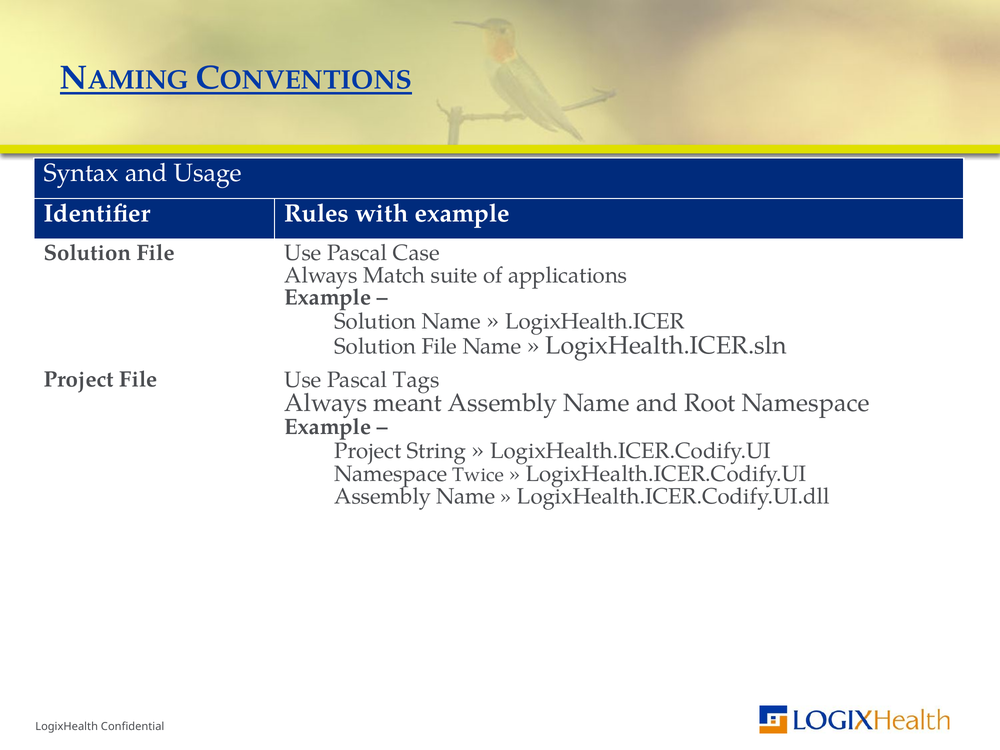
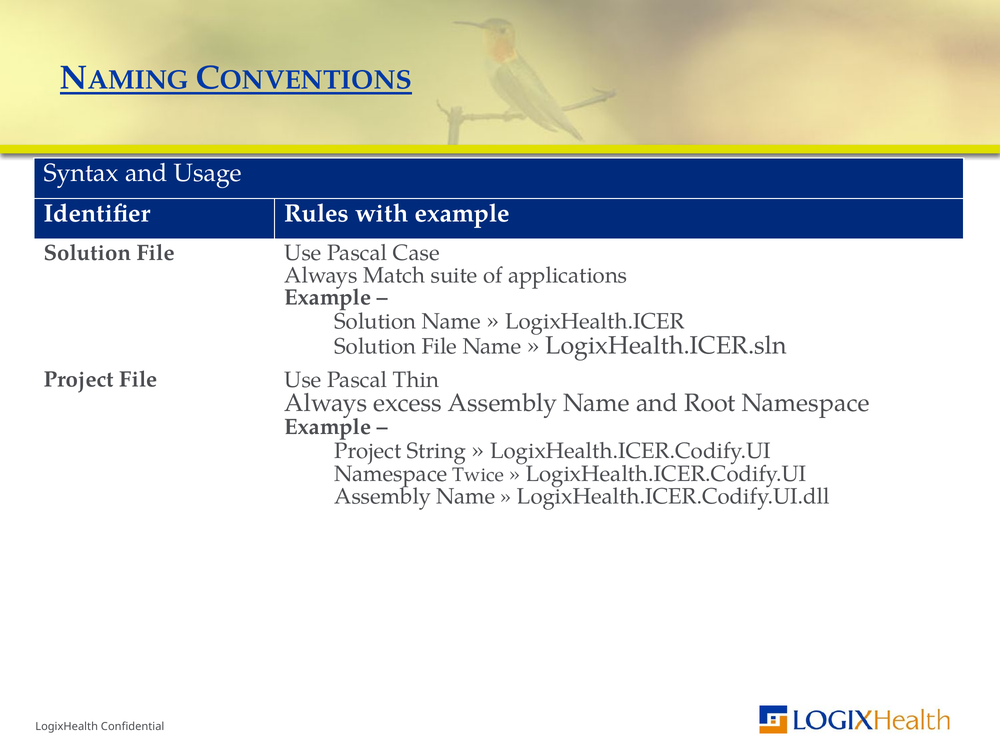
Tags: Tags -> Thin (416, 380)
meant: meant -> excess (408, 403)
